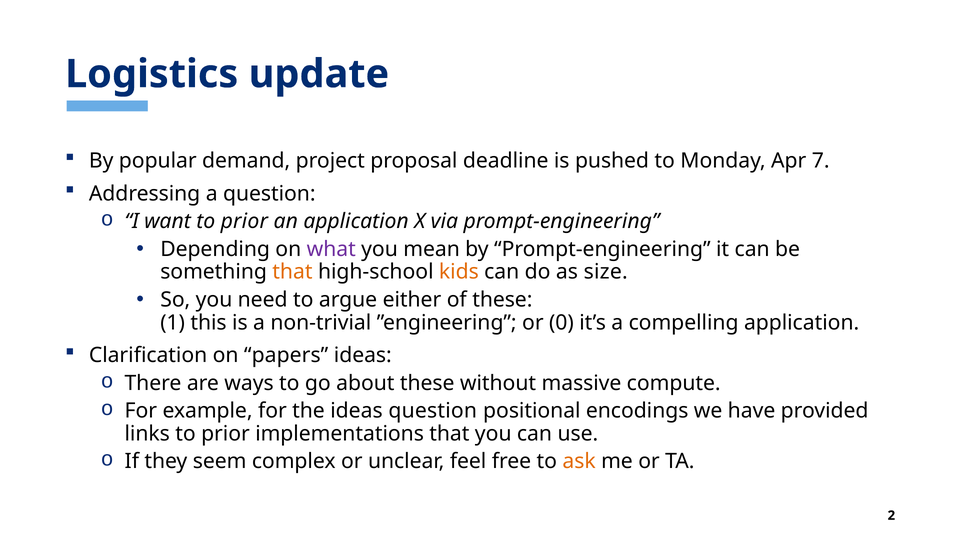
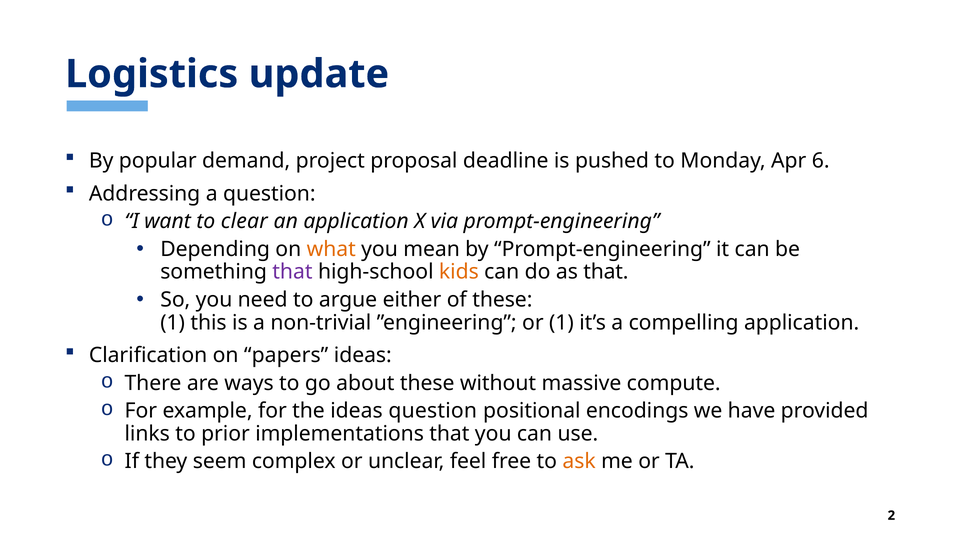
7: 7 -> 6 (821, 161)
want to prior: prior -> clear (244, 221)
what colour: purple -> orange (331, 249)
that colour: orange -> purple (292, 272)
as size: size -> that (606, 272)
or 0: 0 -> 1 (561, 323)
